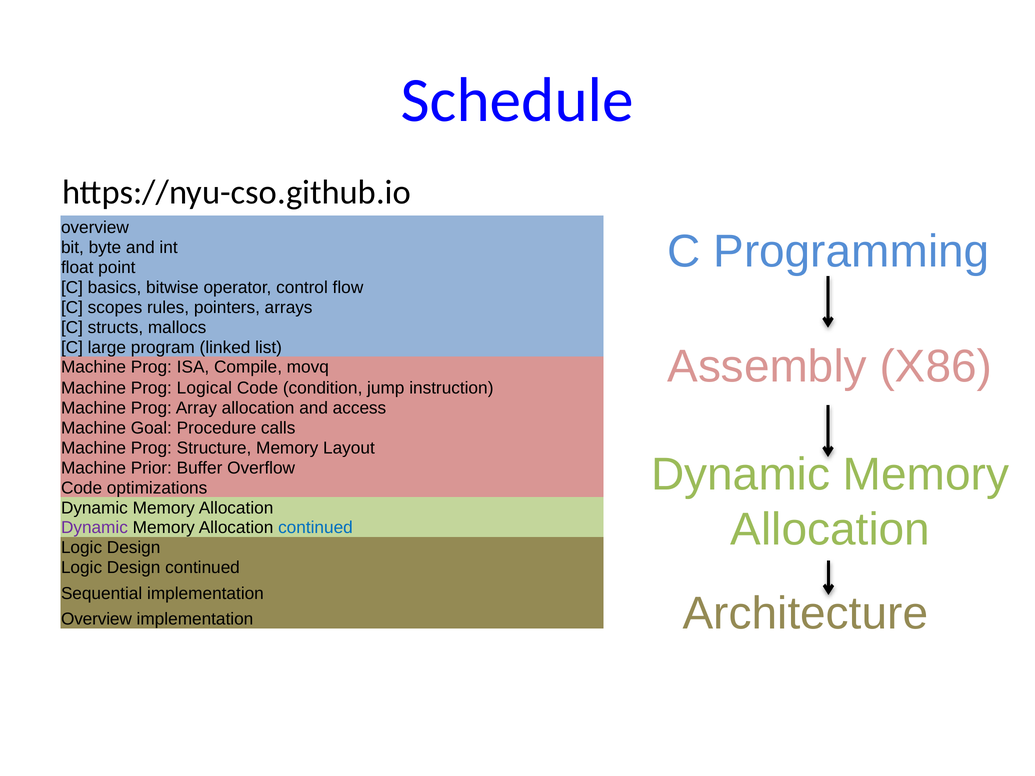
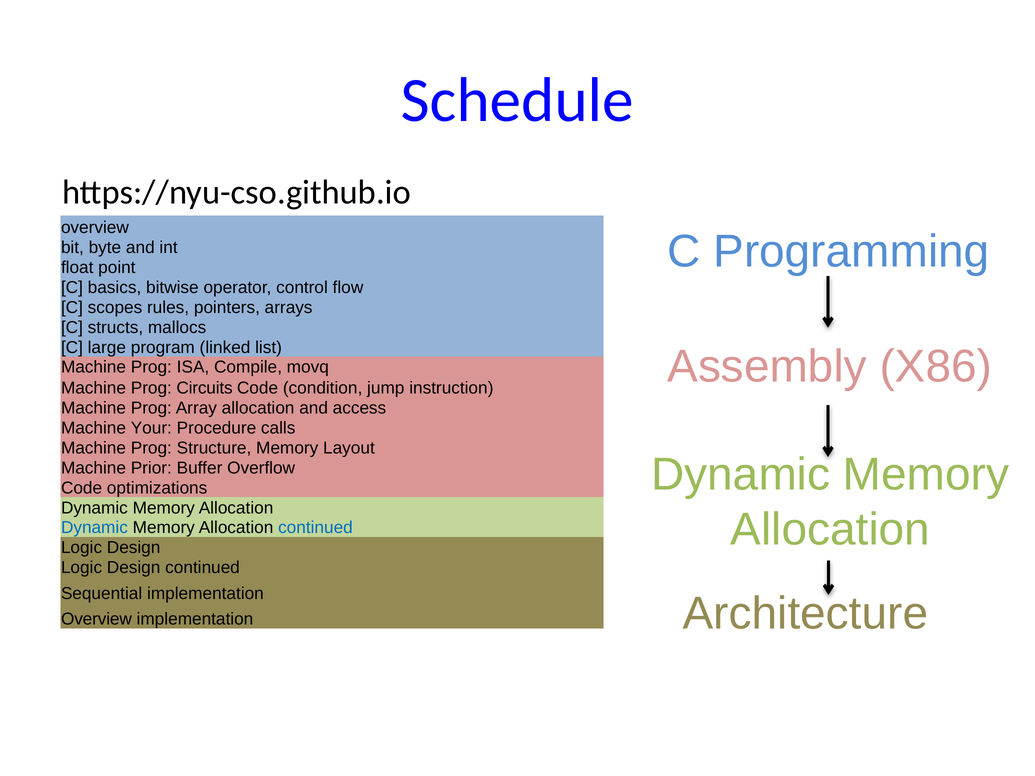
Logical: Logical -> Circuits (205, 388)
Goal: Goal -> Your (151, 428)
Dynamic colour: purple -> blue (94, 528)
